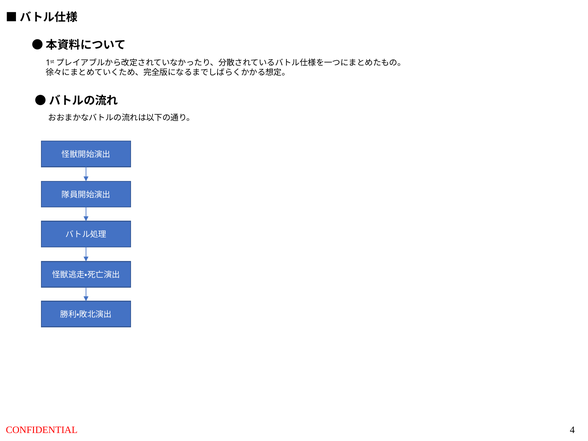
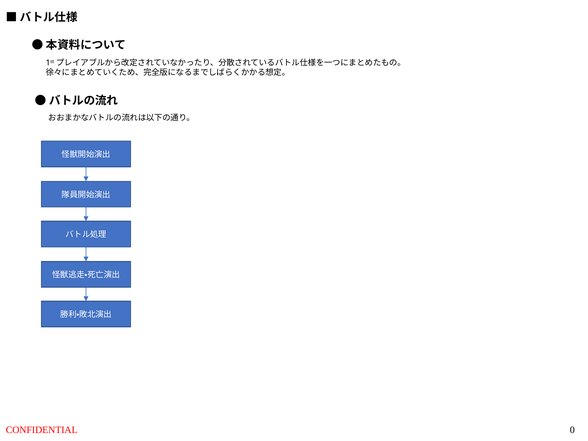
4: 4 -> 0 (572, 430)
